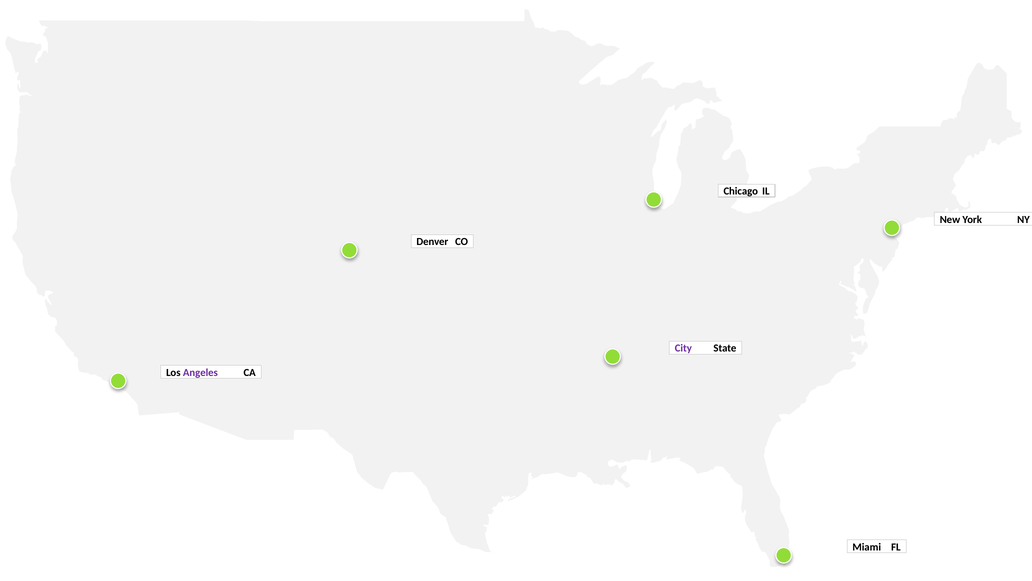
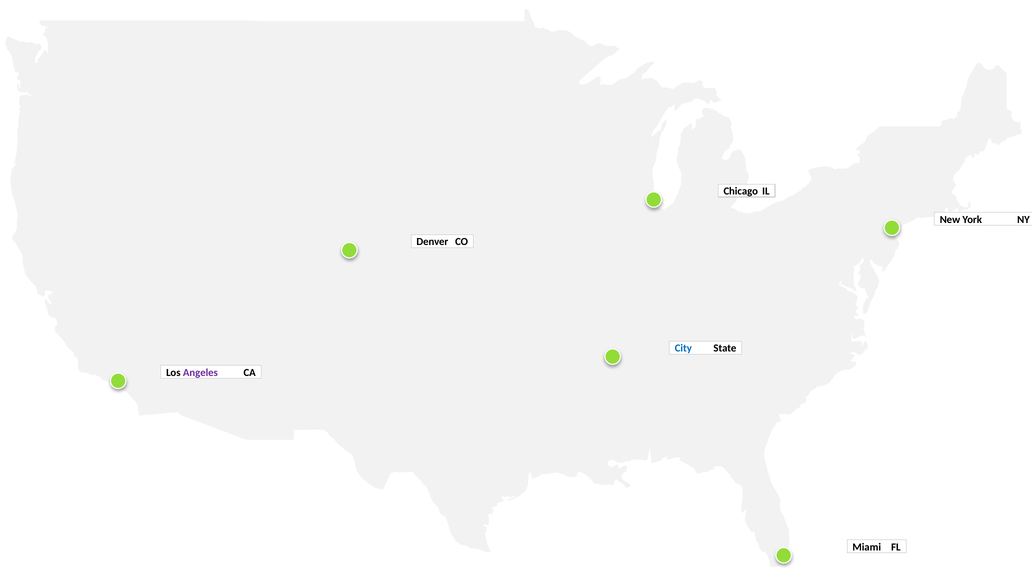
City colour: purple -> blue (683, 348)
